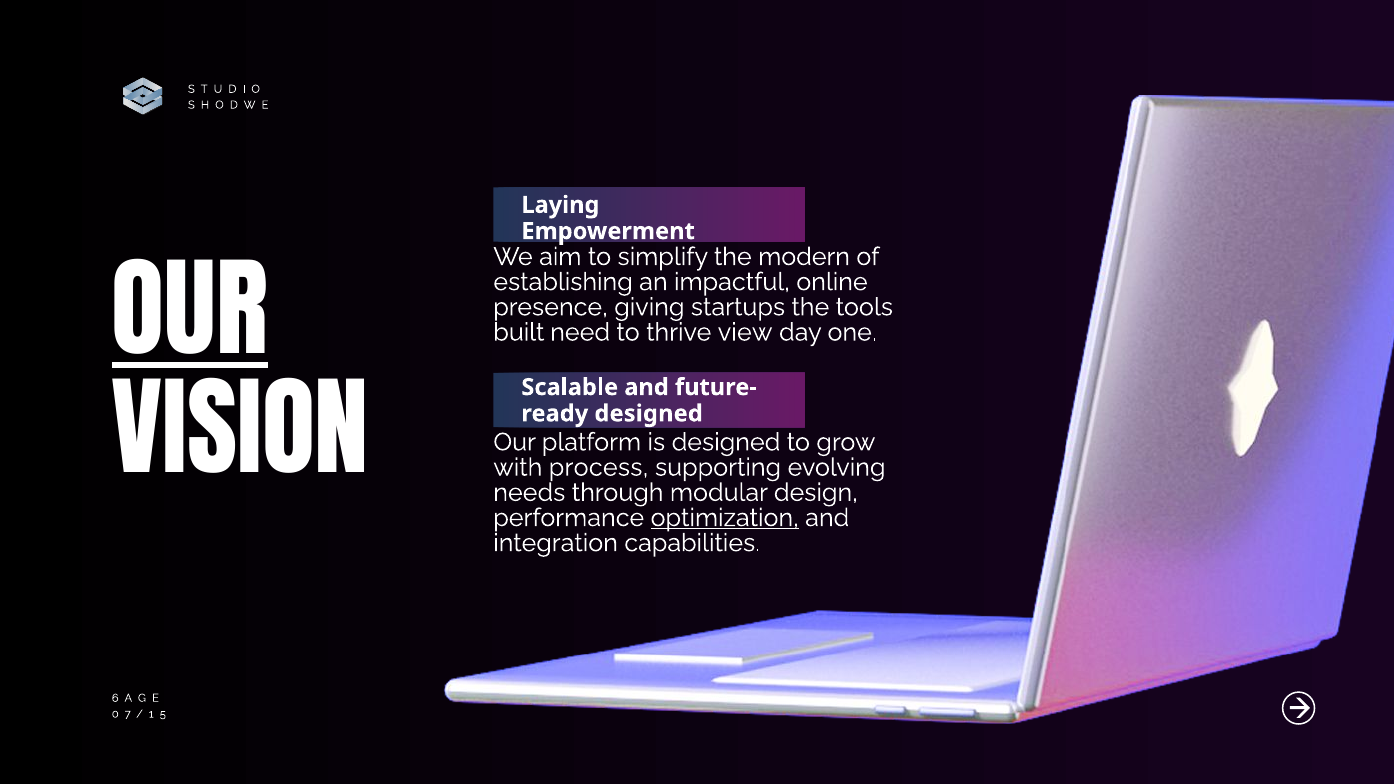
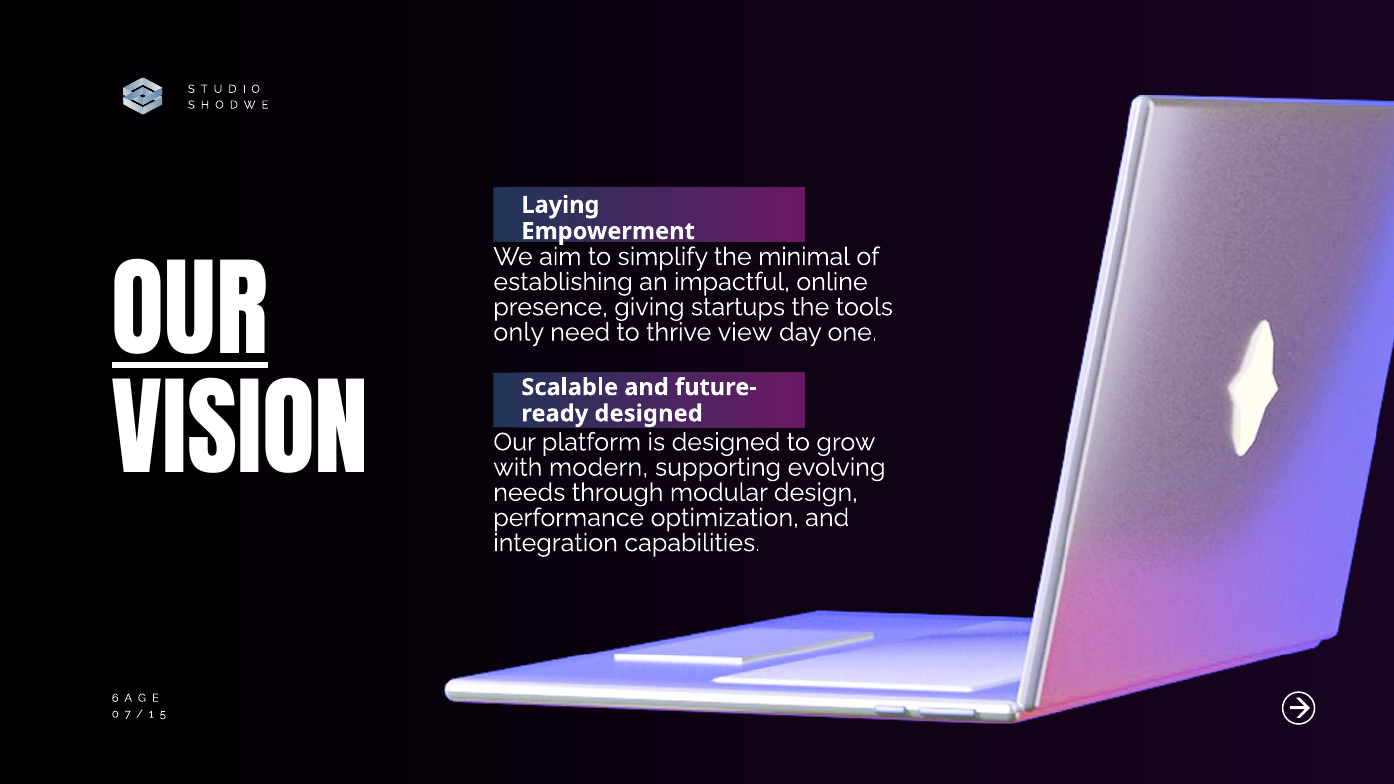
modern: modern -> minimal (804, 257)
built: built -> only (519, 332)
process: process -> modern (599, 467)
optimization underline: present -> none (725, 518)
